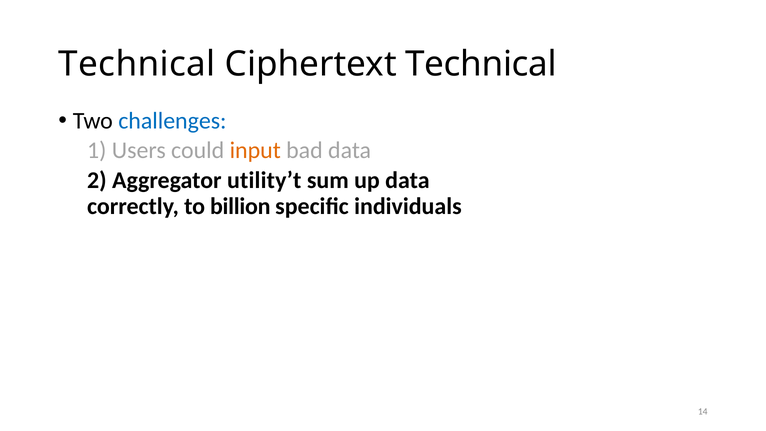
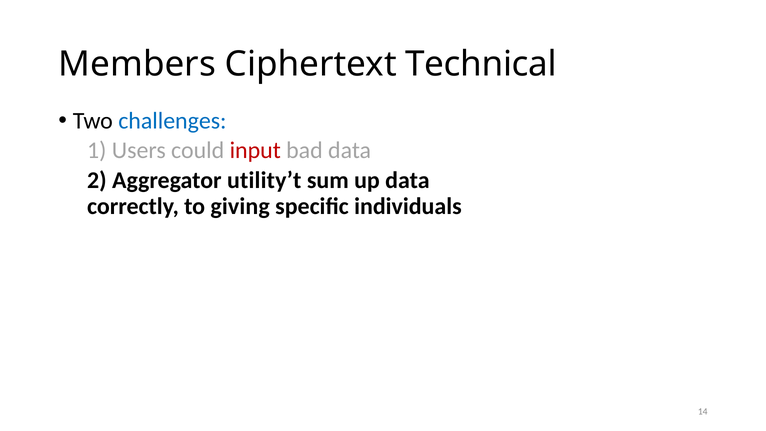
Technical: Technical -> Members (137, 64)
input colour: orange -> red (255, 150)
billion: billion -> giving (240, 206)
